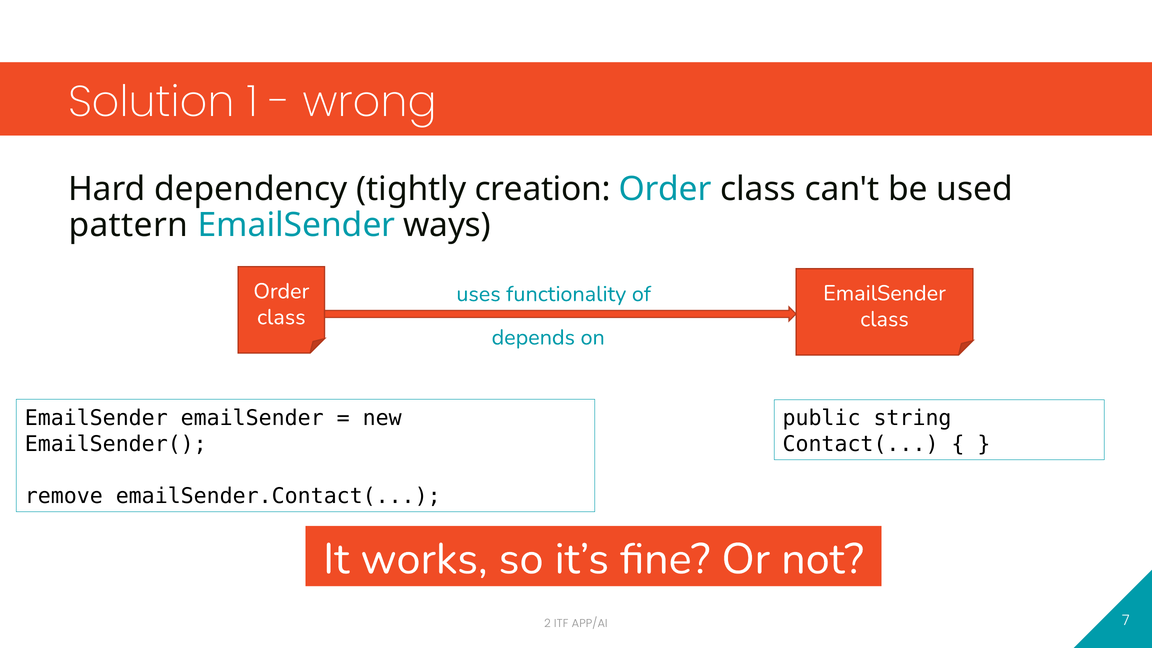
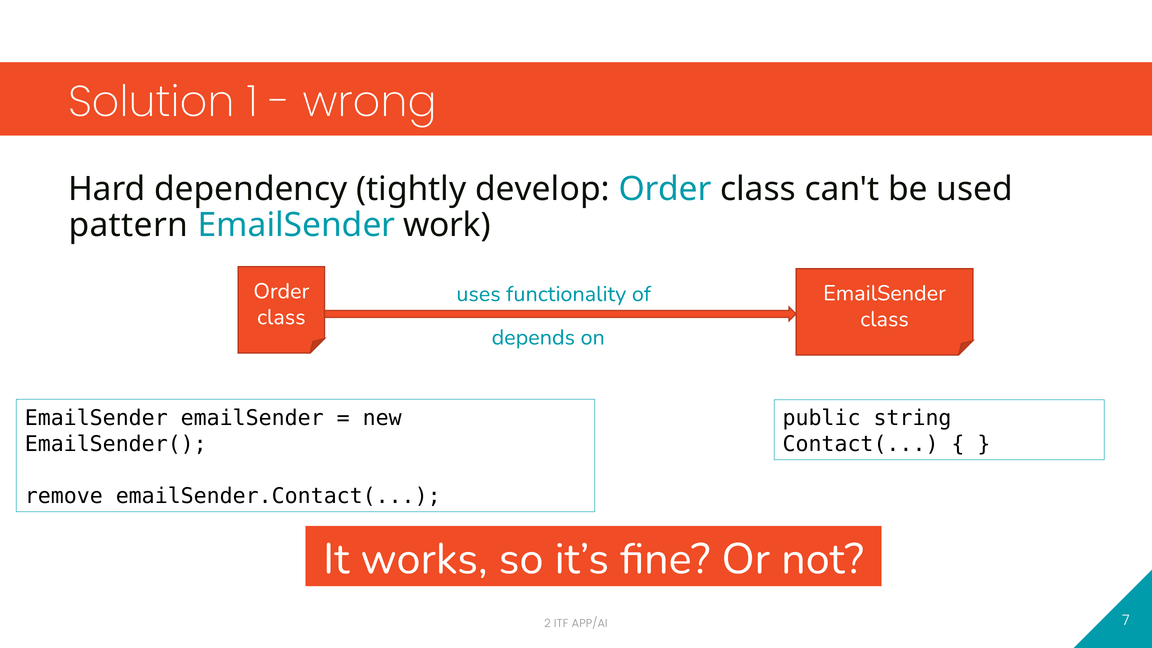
creation: creation -> develop (542, 189)
ways: ways -> work (447, 225)
